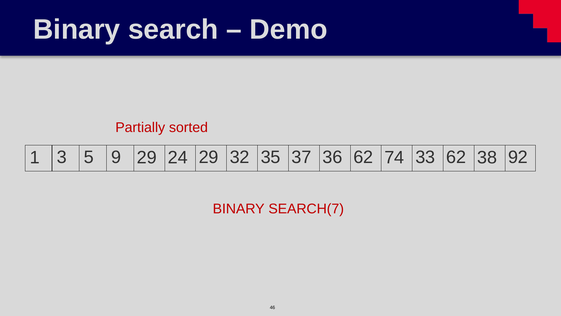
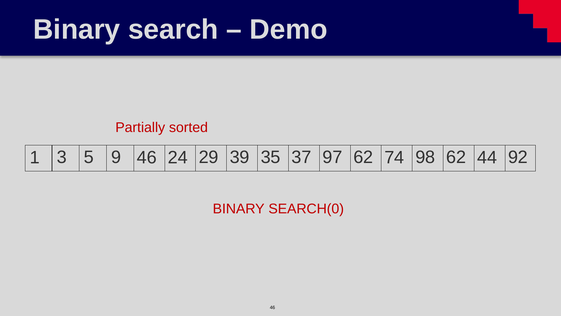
9 29: 29 -> 46 (147, 157)
32: 32 -> 39 (240, 157)
36: 36 -> 97 (332, 157)
33: 33 -> 98 (425, 157)
38: 38 -> 44 (487, 157)
SEARCH(7: SEARCH(7 -> SEARCH(0 (306, 209)
